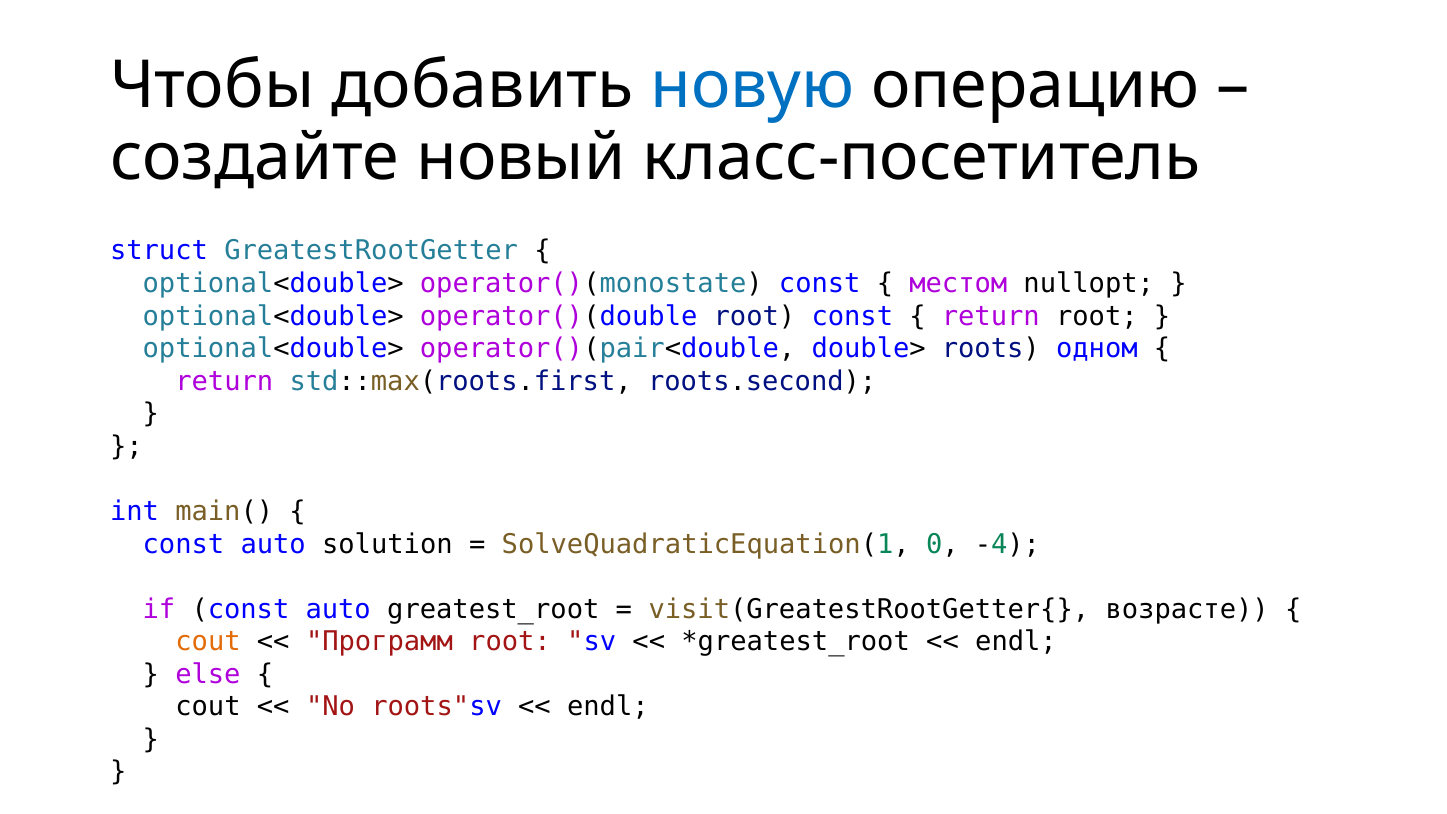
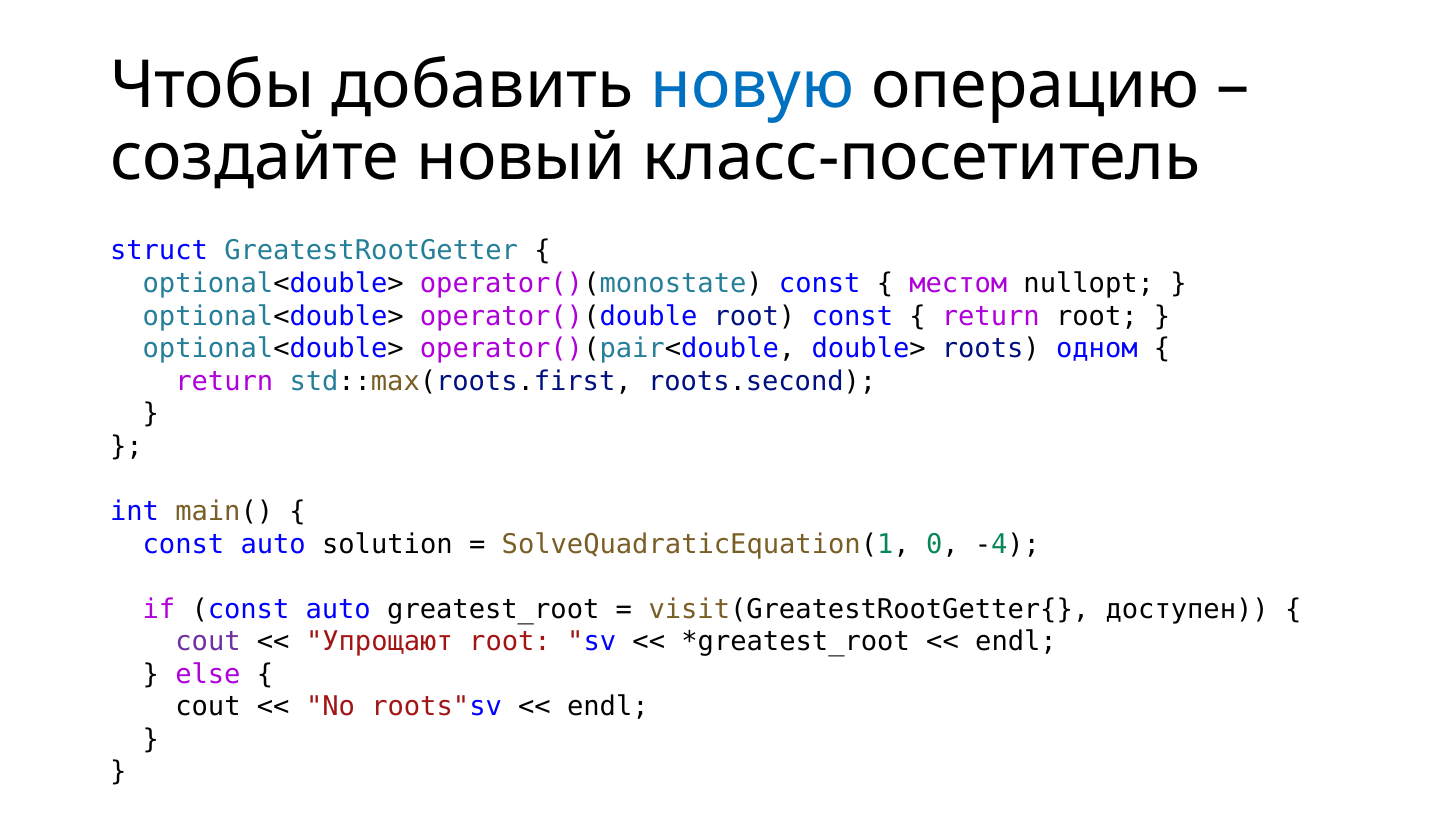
возрасте: возрасте -> доступен (1187, 609)
cout colour: orange -> purple (208, 642)
Программ: Программ -> Упрощают (379, 642)
